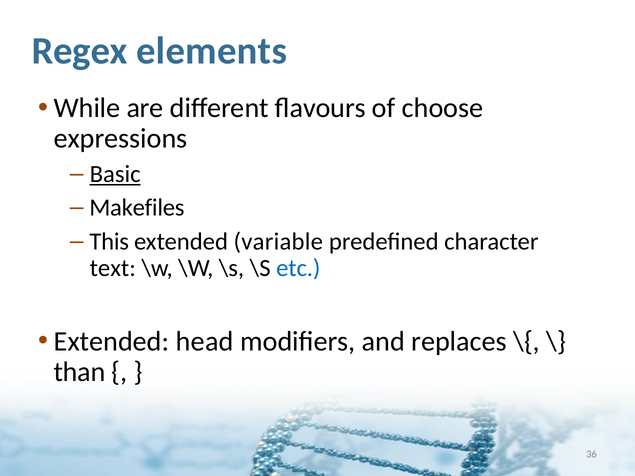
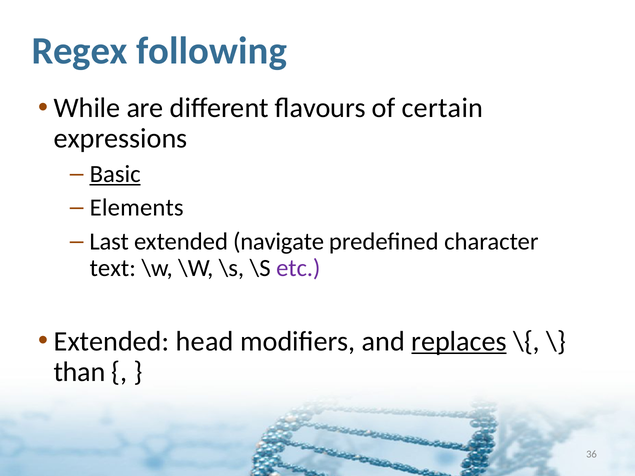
elements: elements -> following (212, 51)
choose: choose -> certain (442, 108)
Makefiles: Makefiles -> Elements (137, 208)
This: This -> Last (109, 242)
variable: variable -> navigate (279, 242)
etc colour: blue -> purple (298, 268)
replaces underline: none -> present (459, 341)
